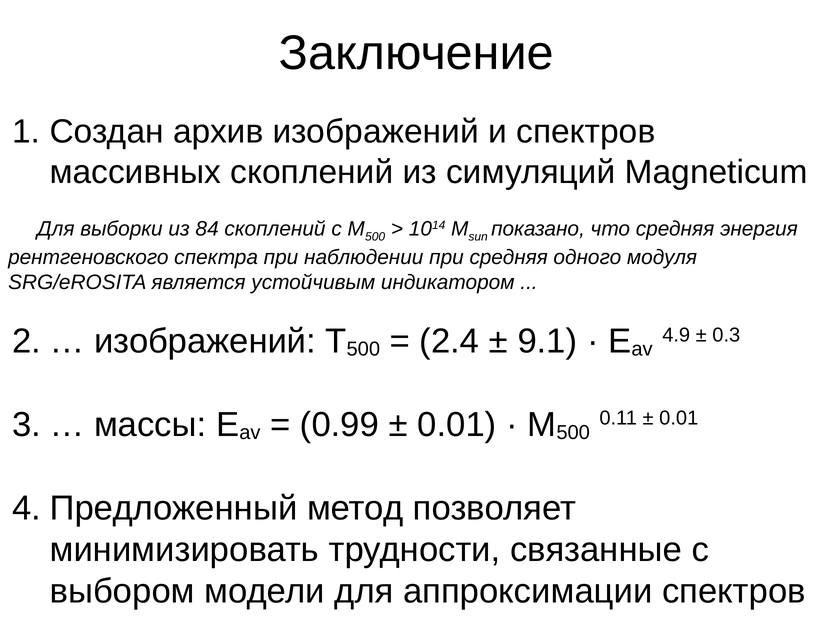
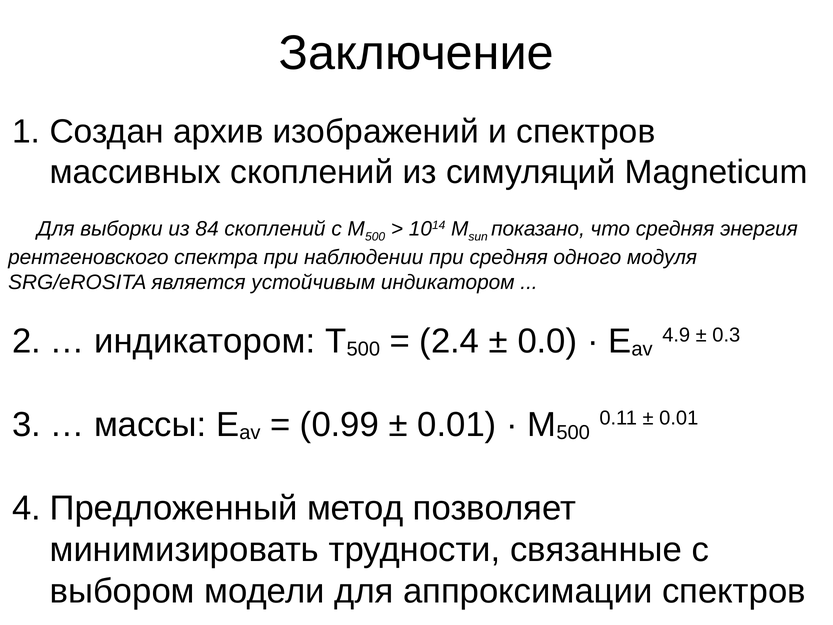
изображений: изображений -> индикатором (205, 341)
9.1: 9.1 -> 0.0 (547, 341)
